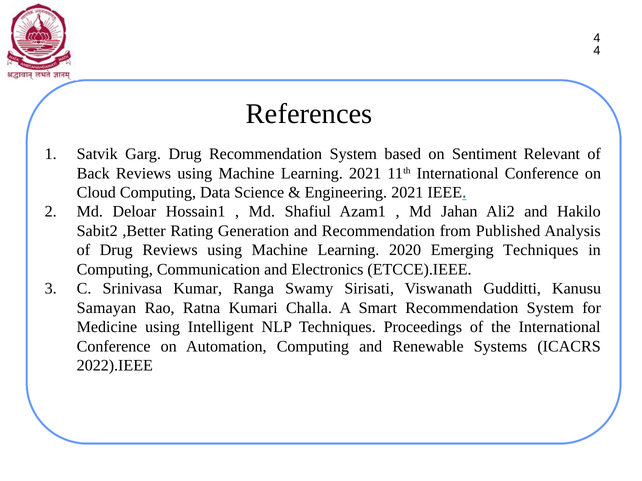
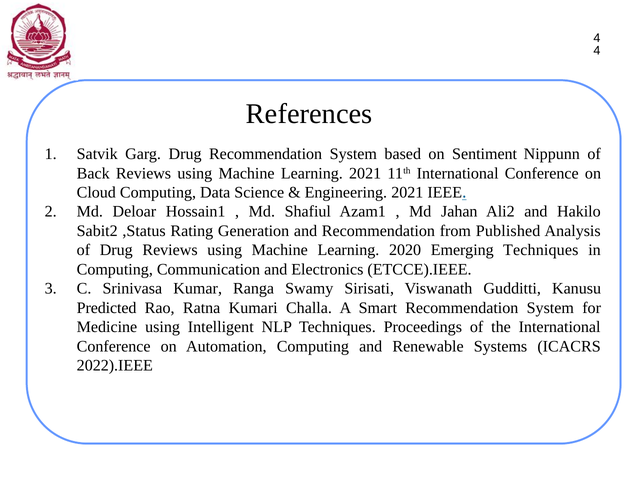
Relevant: Relevant -> Nippunn (552, 154)
,Better: ,Better -> ,Status (144, 231)
Samayan: Samayan -> Predicted (107, 308)
